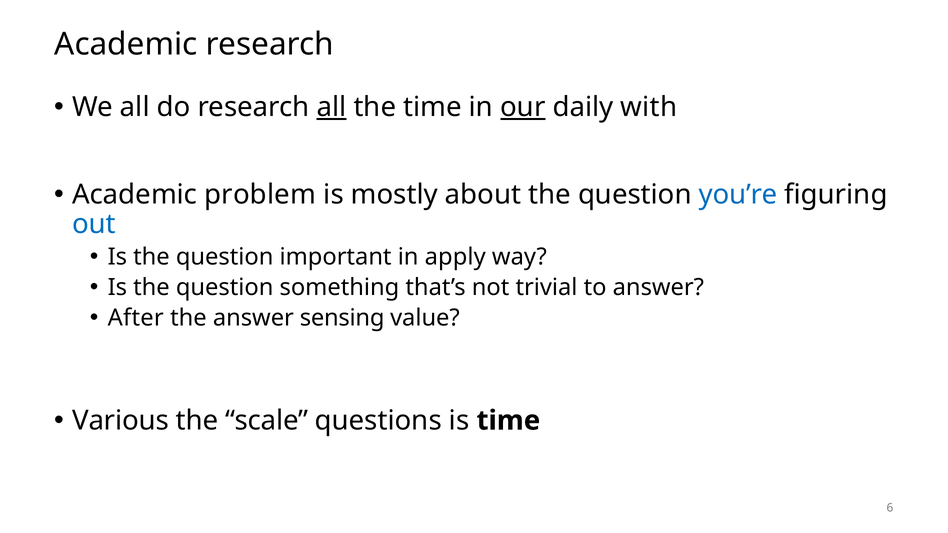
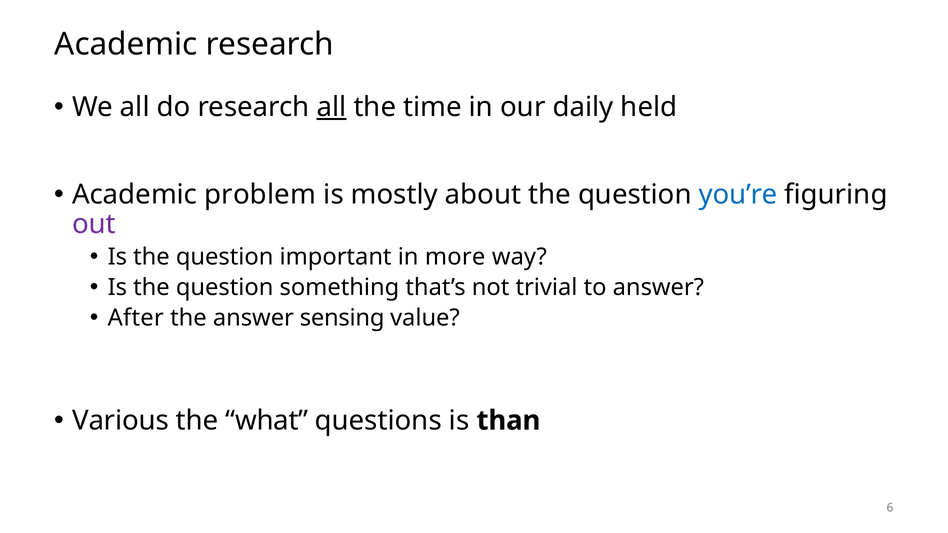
our underline: present -> none (523, 107)
with: with -> held (649, 107)
out colour: blue -> purple (94, 224)
apply: apply -> more (455, 257)
scale: scale -> what (267, 421)
is time: time -> than (508, 421)
